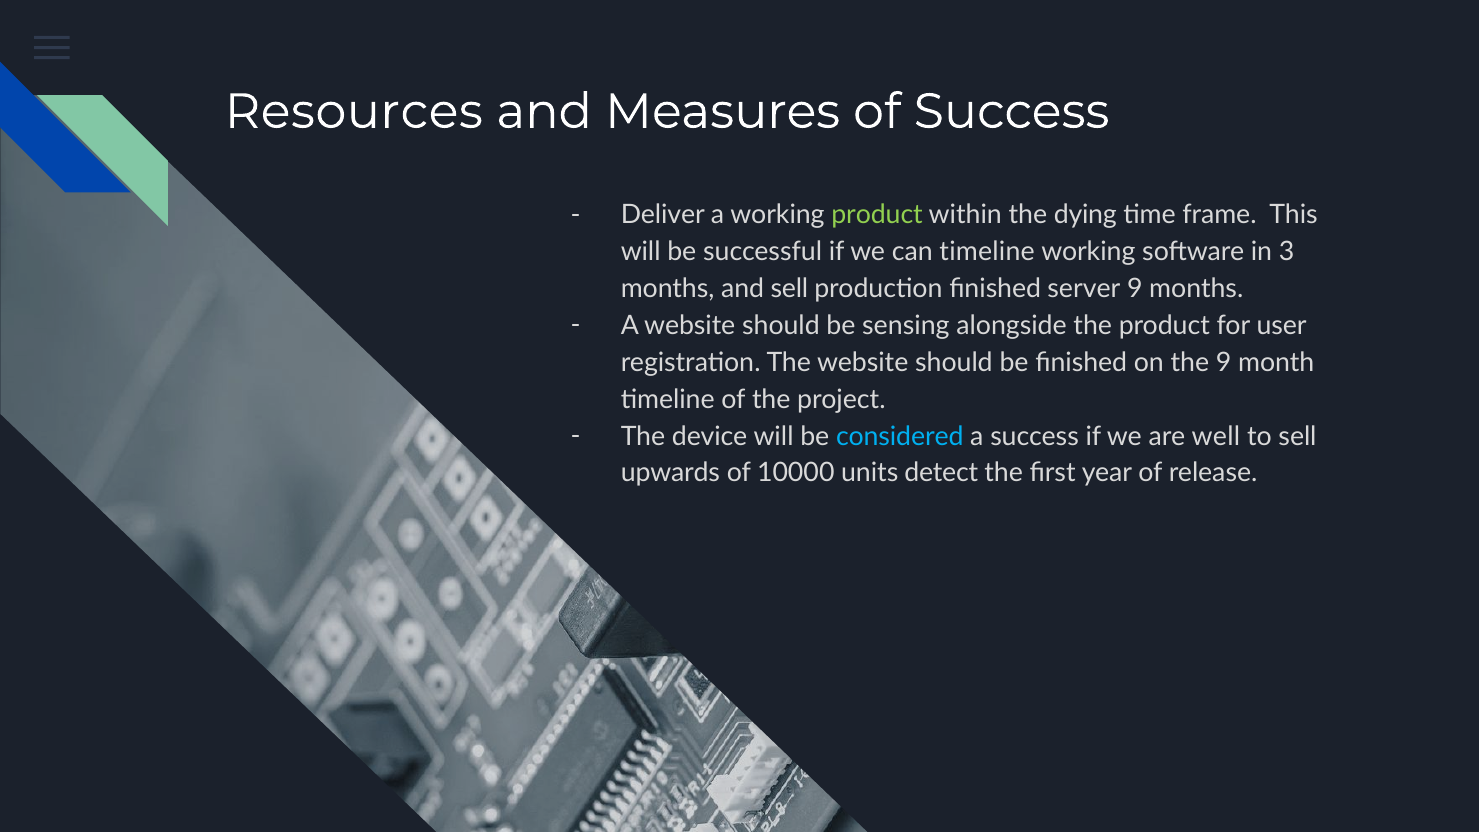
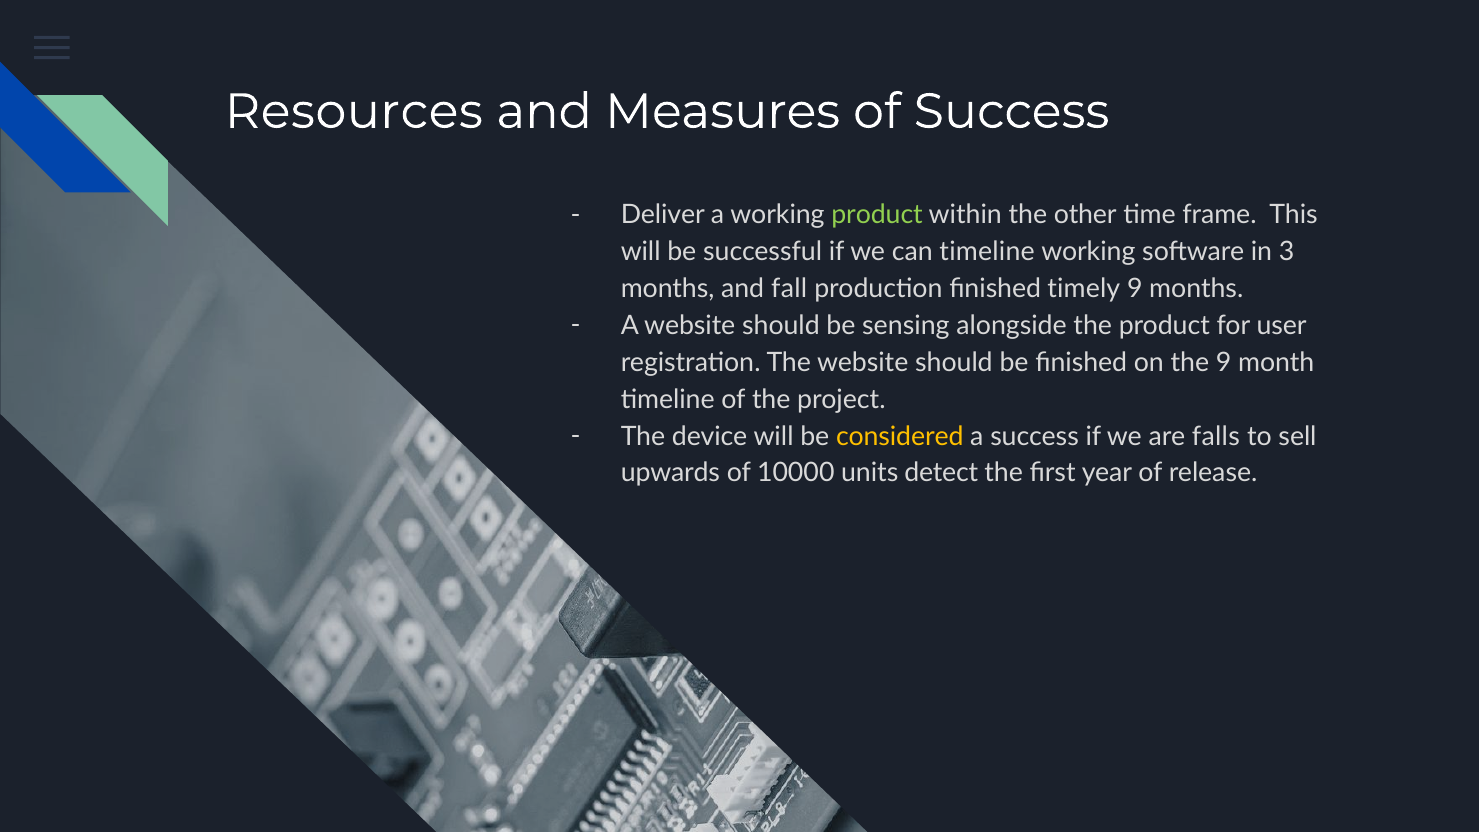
dying: dying -> other (1085, 215)
and sell: sell -> fall (789, 289)
server: server -> timely (1084, 289)
considered colour: light blue -> yellow (900, 436)
well: well -> falls (1216, 436)
